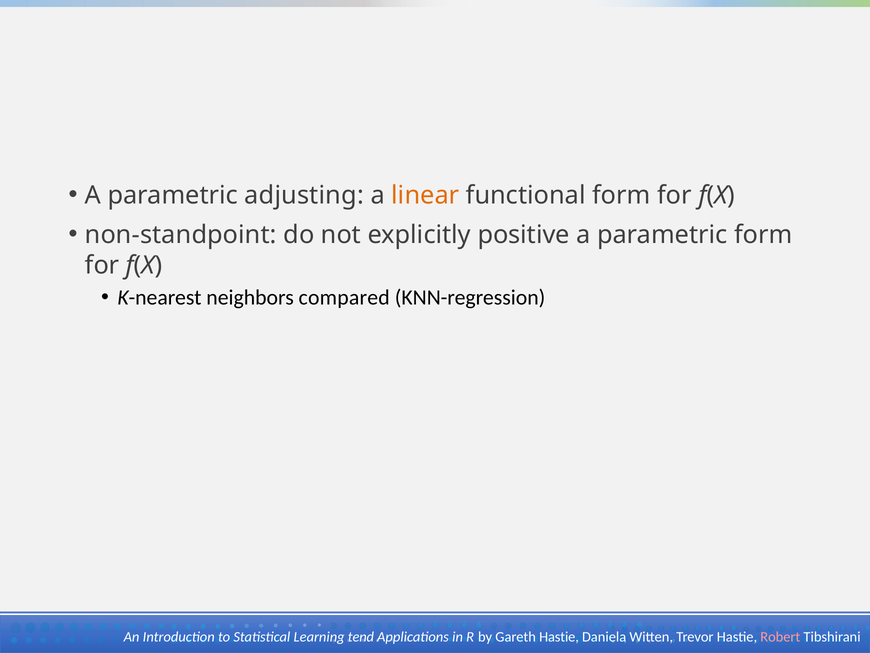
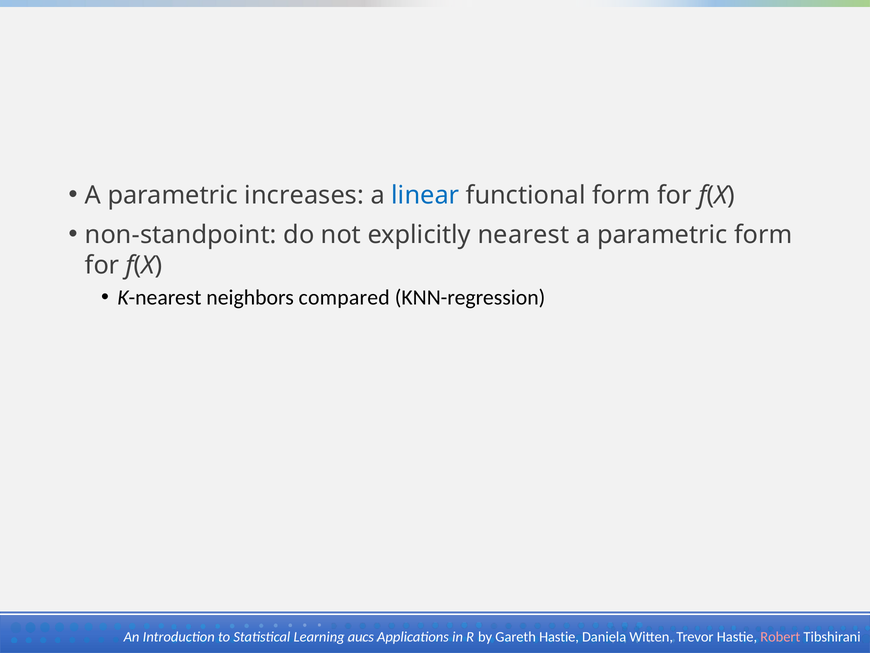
adjusting: adjusting -> increases (304, 195)
linear colour: orange -> blue (425, 195)
positive: positive -> nearest (523, 235)
tend: tend -> aucs (361, 636)
